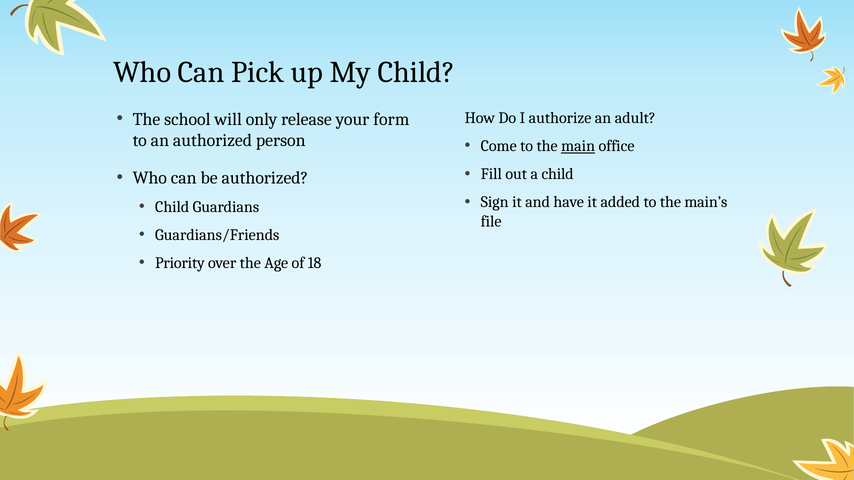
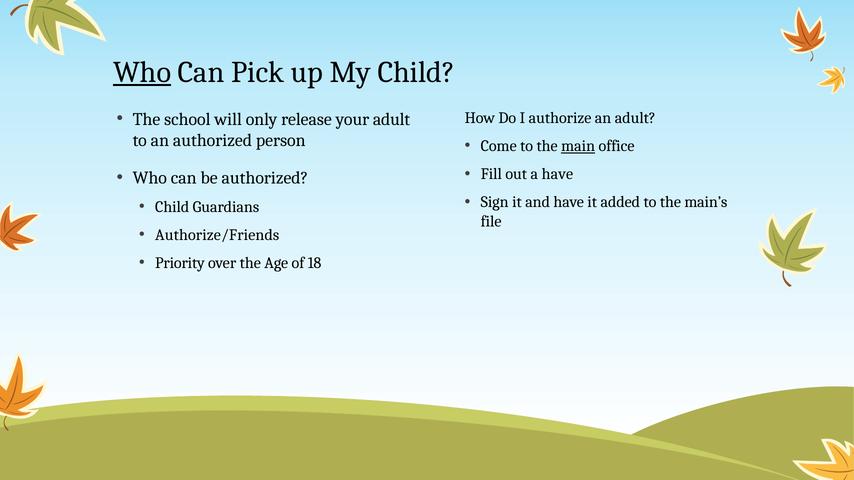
Who underline: none -> present (142, 72)
your form: form -> adult (392, 119)
a child: child -> have (557, 174)
Guardians/Friends: Guardians/Friends -> Authorize/Friends (217, 235)
